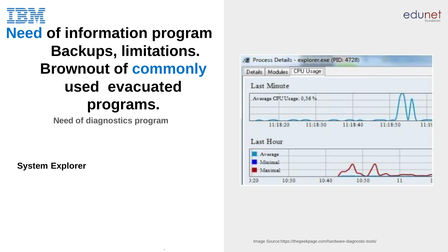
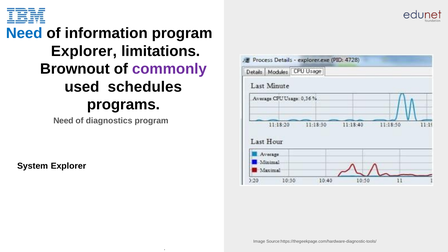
Backups: Backups -> Explorer (84, 51)
commonly colour: blue -> purple (169, 69)
evacuated: evacuated -> schedules (145, 87)
